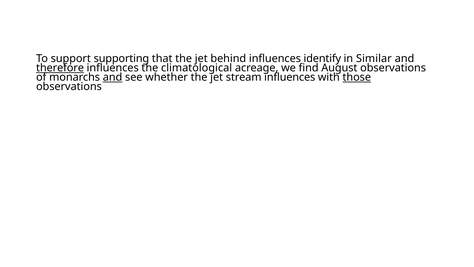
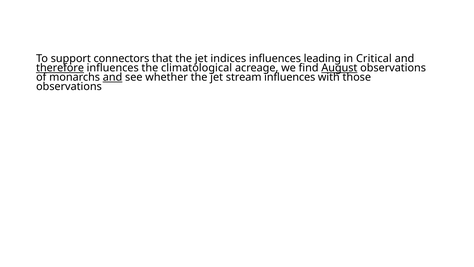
supporting: supporting -> connectors (121, 58)
behind: behind -> indices (228, 58)
identify: identify -> leading (322, 58)
Similar: Similar -> Critical (374, 58)
August underline: none -> present (339, 68)
those underline: present -> none (357, 77)
